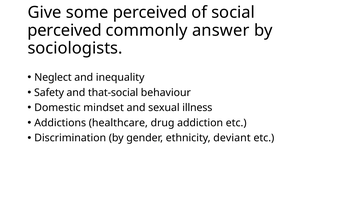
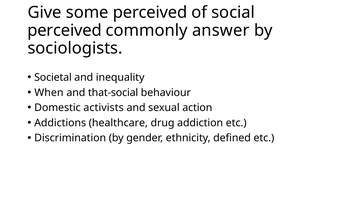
Neglect: Neglect -> Societal (53, 77)
Safety: Safety -> When (49, 93)
mindset: mindset -> activists (104, 108)
illness: illness -> action (197, 108)
deviant: deviant -> defined (232, 138)
